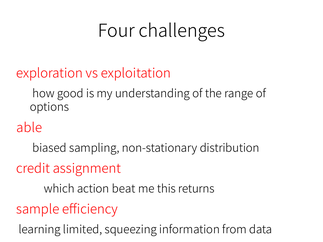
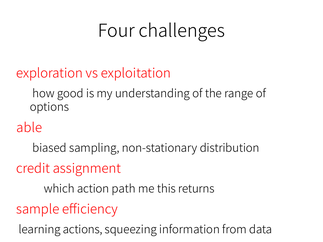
beat: beat -> path (124, 189)
limited: limited -> actions (83, 230)
